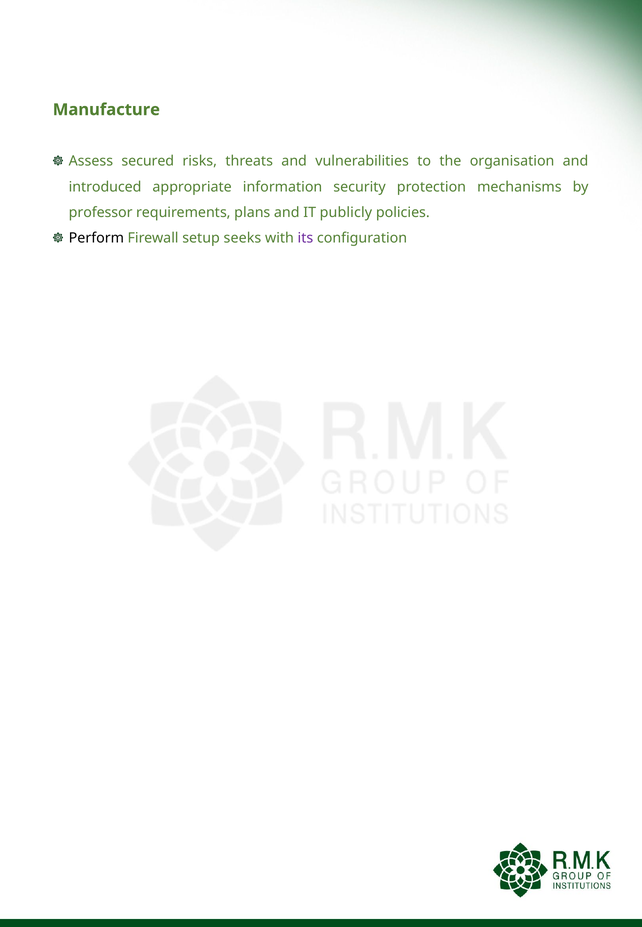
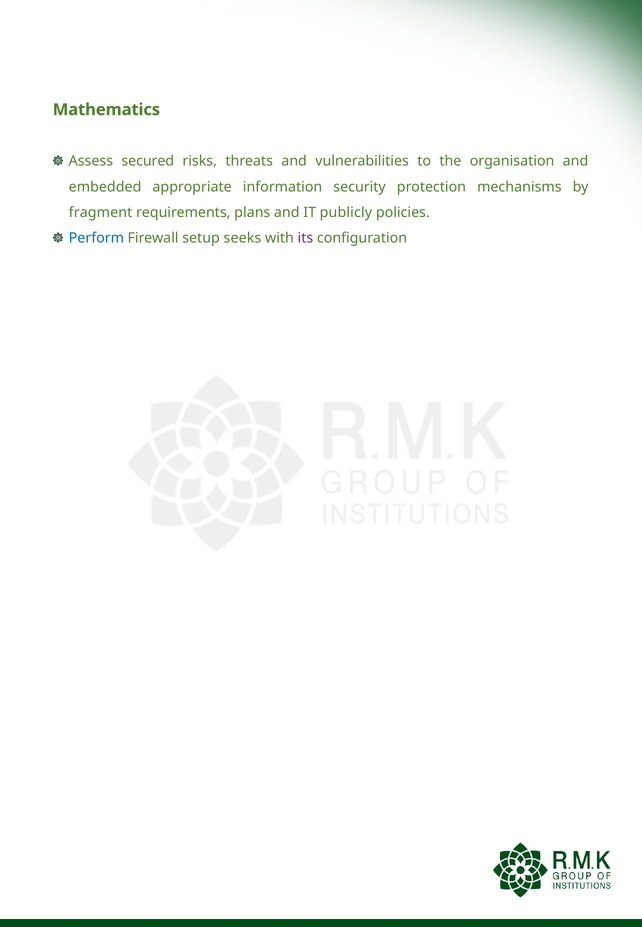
Manufacture: Manufacture -> Mathematics (106, 110)
introduced: introduced -> embedded (105, 187)
professor: professor -> fragment (101, 213)
Perform colour: black -> blue (96, 238)
